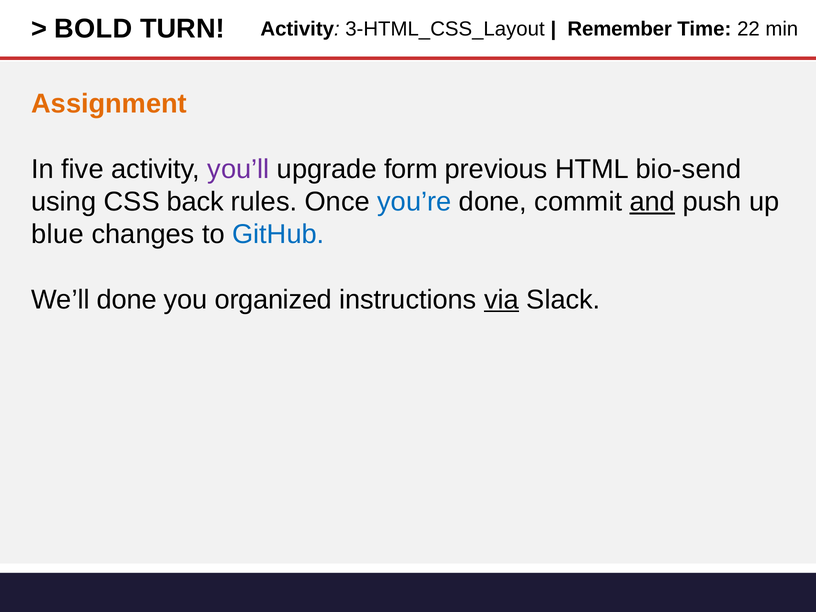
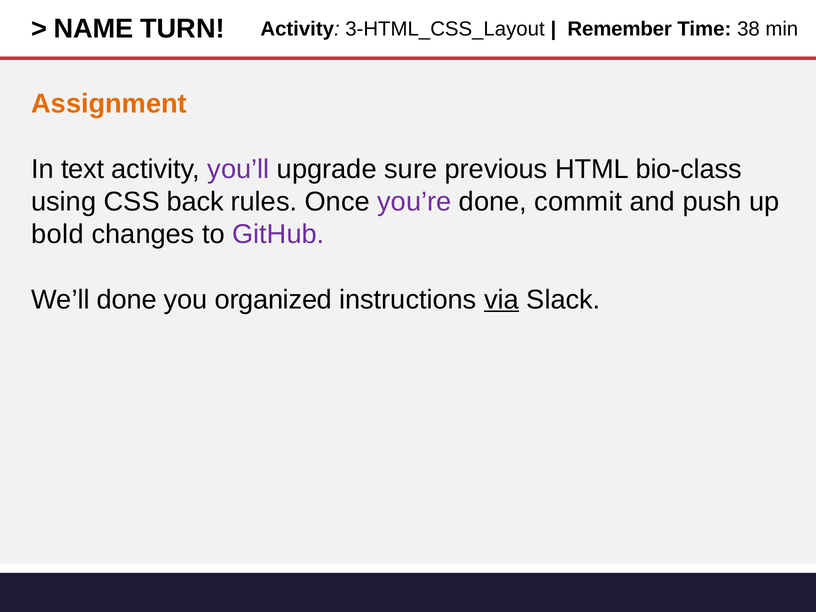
BOLD: BOLD -> NAME (94, 29)
22: 22 -> 38 (748, 29)
five: five -> text (83, 169)
form: form -> sure (411, 169)
bio-send: bio-send -> bio-class (689, 169)
you’re colour: blue -> purple (414, 202)
and underline: present -> none (652, 202)
blue: blue -> bold (58, 234)
GitHub colour: blue -> purple (278, 234)
